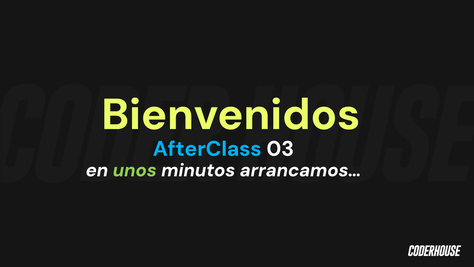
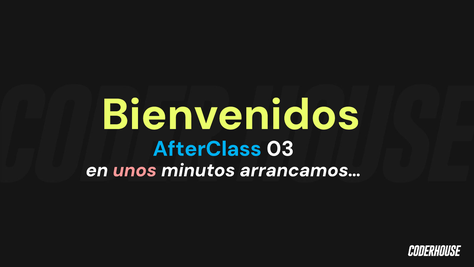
unos colour: light green -> pink (135, 170)
